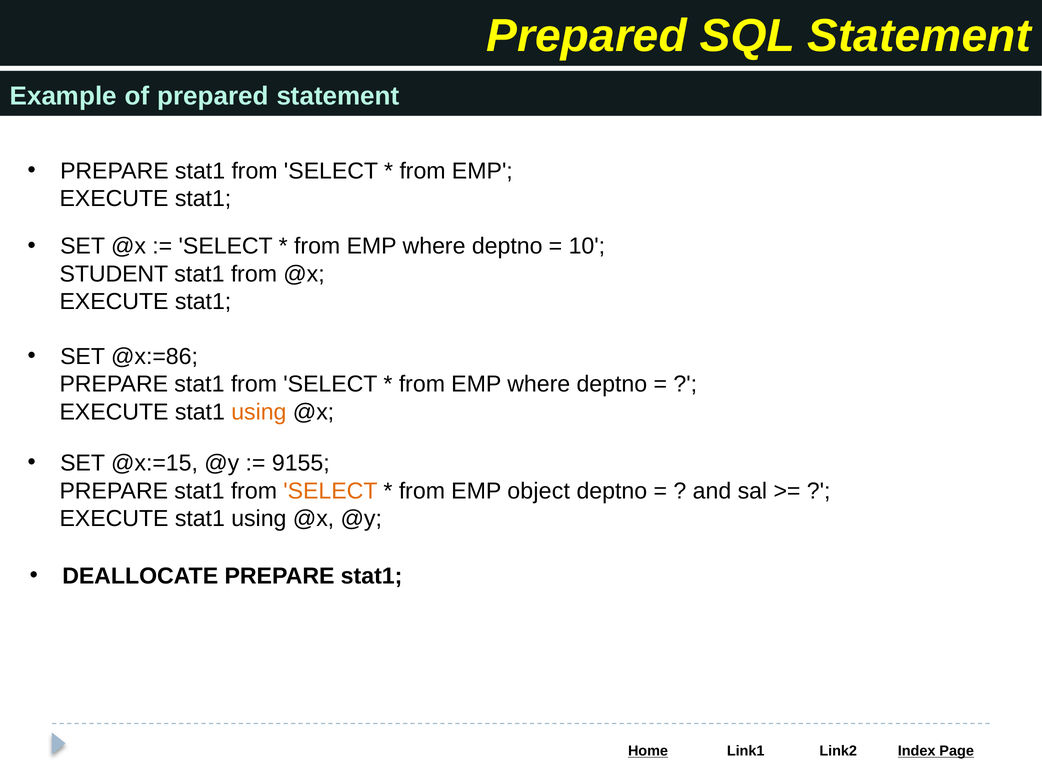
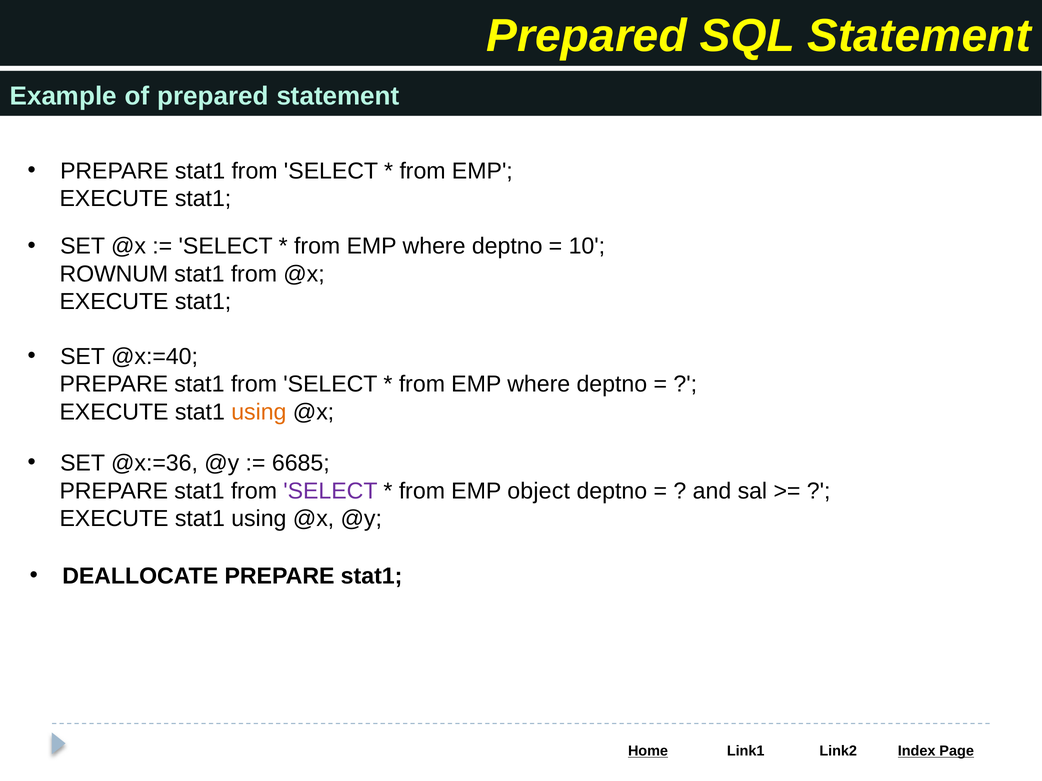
STUDENT: STUDENT -> ROWNUM (114, 274)
@x:=86: @x:=86 -> @x:=40 (154, 357)
@x:=15: @x:=15 -> @x:=36 (154, 463)
9155: 9155 -> 6685 (301, 463)
SELECT colour: orange -> purple (330, 491)
